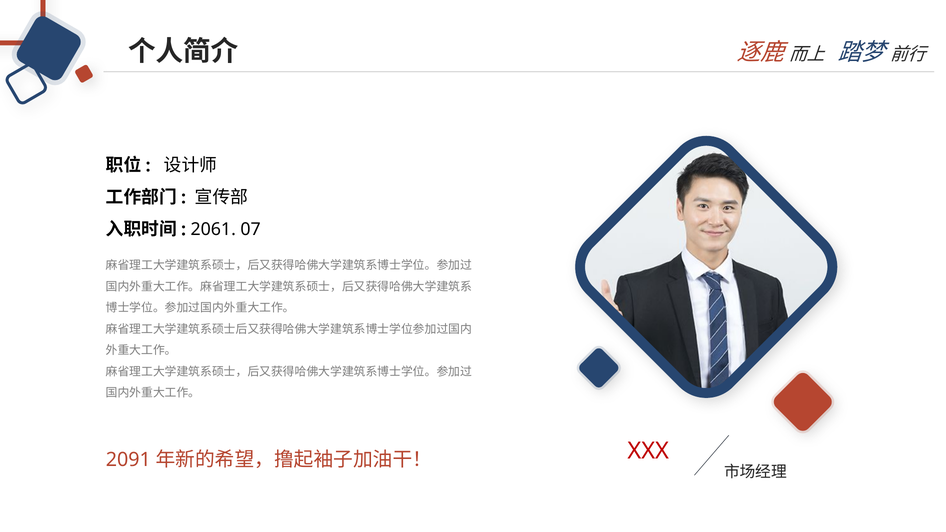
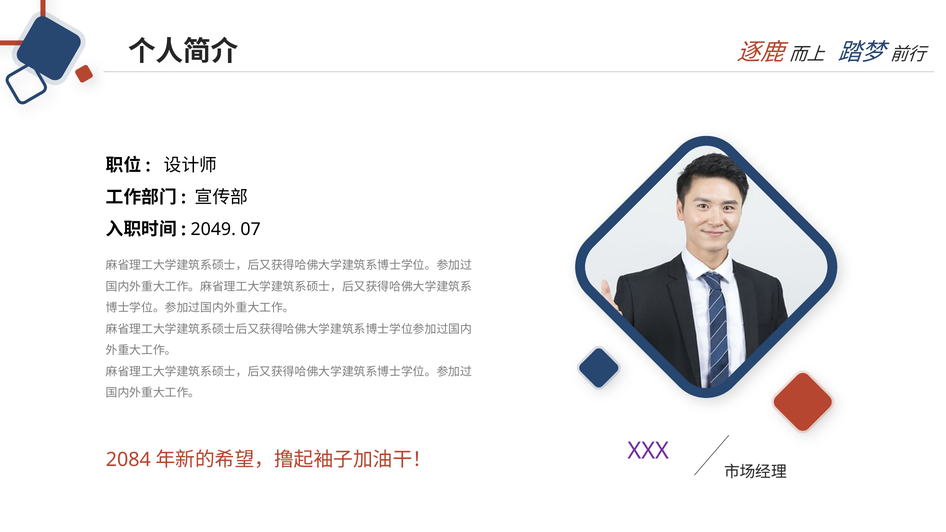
2061: 2061 -> 2049 (213, 229)
2091: 2091 -> 2084 (128, 460)
XXX colour: red -> purple (648, 451)
